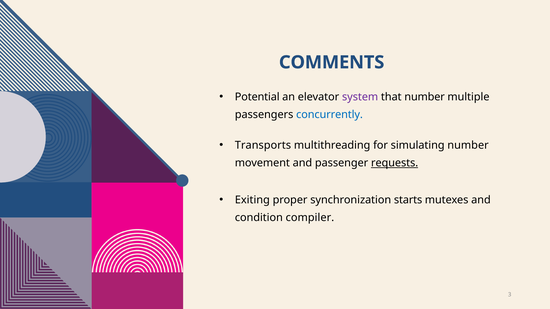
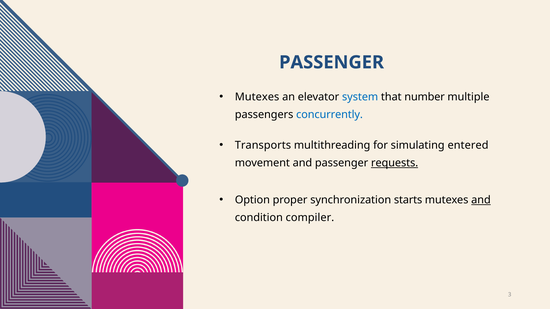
COMMENTS: COMMENTS -> PASSENGER (332, 62)
Potential: Potential -> Mutexes (257, 97)
system colour: purple -> blue (360, 97)
simulating number: number -> entered (468, 145)
Exiting: Exiting -> Option (252, 200)
and underline: none -> present (481, 200)
